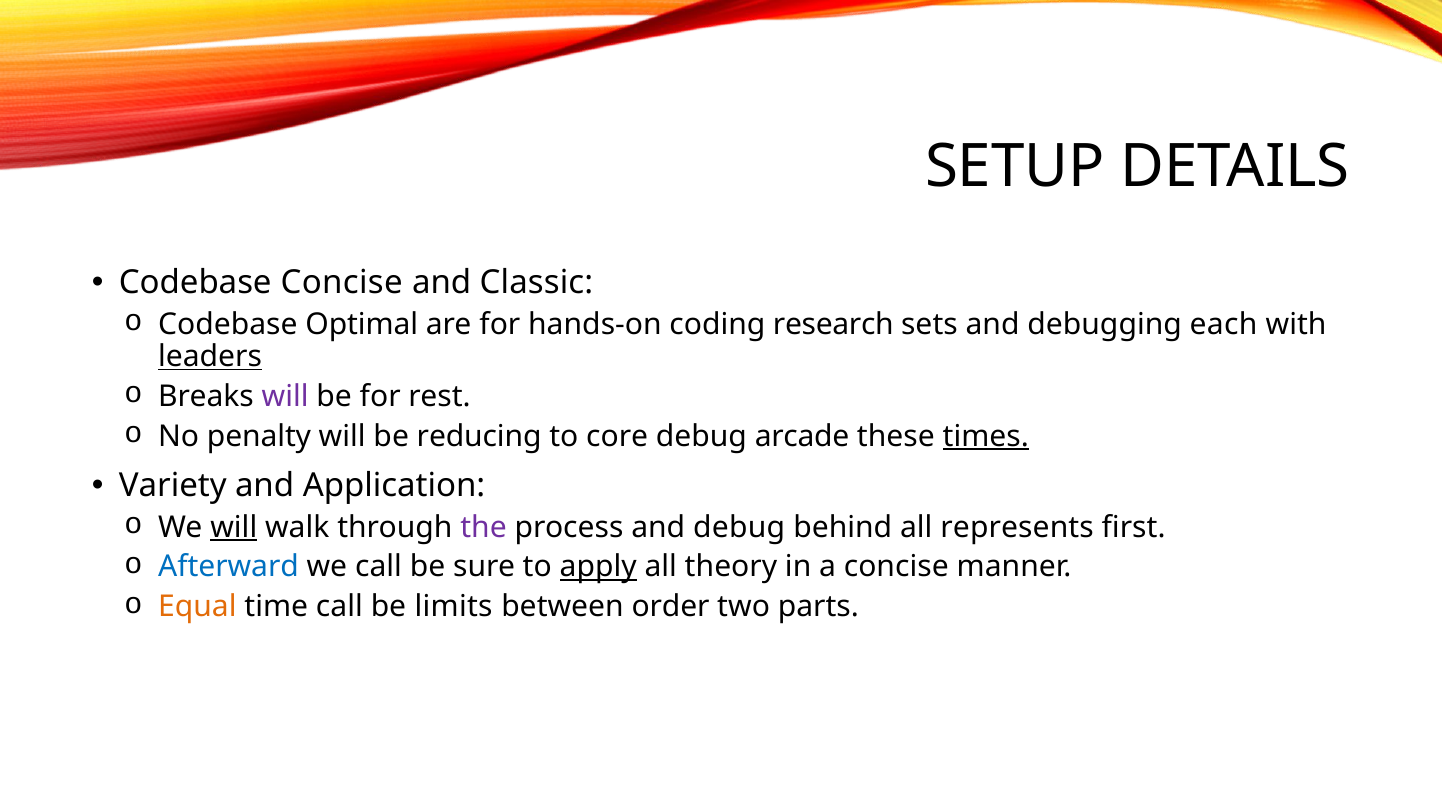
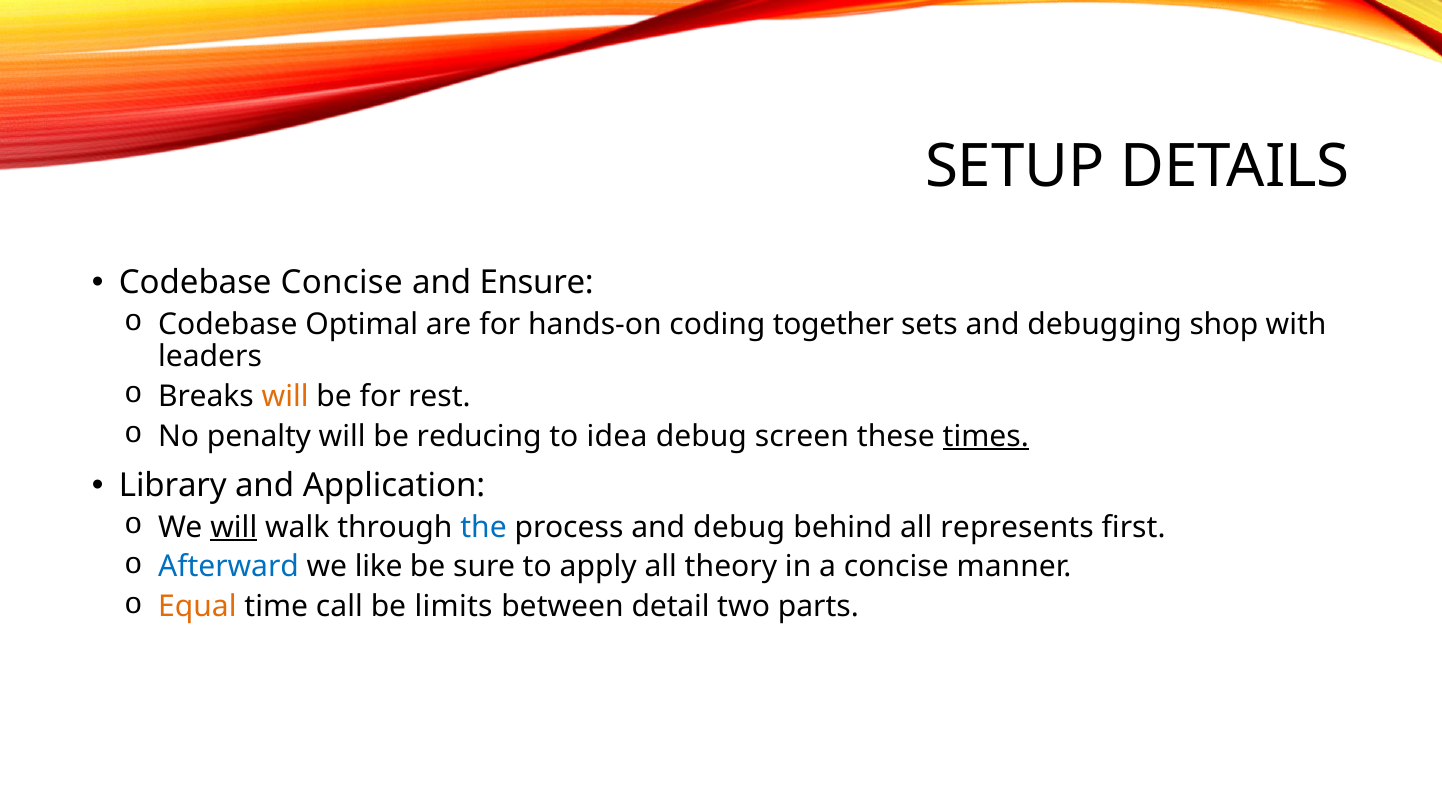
Classic: Classic -> Ensure (537, 283)
research: research -> together (833, 324)
each: each -> shop (1224, 324)
leaders underline: present -> none (210, 357)
will colour: purple -> orange (285, 397)
core: core -> idea (617, 437)
arcade: arcade -> screen (802, 437)
Variety: Variety -> Library (173, 486)
the colour: purple -> blue (484, 527)
we call: call -> like (379, 567)
apply underline: present -> none (598, 567)
order: order -> detail (671, 607)
